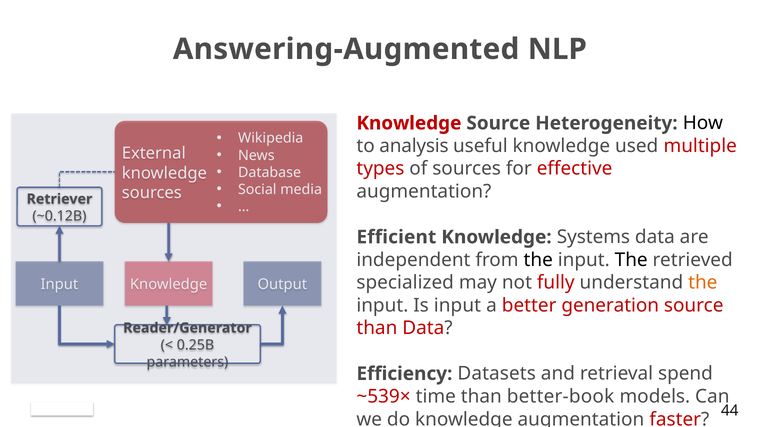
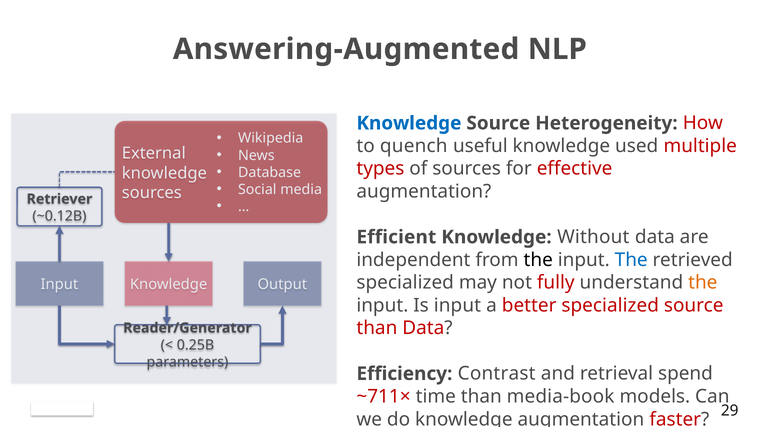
Knowledge colour: red -> blue (409, 123)
How colour: black -> red (703, 123)
analysis: analysis -> quench (414, 146)
Systems: Systems -> Without (593, 237)
The colour: black -> blue (631, 260)
better generation: generation -> specialized (610, 305)
Datasets: Datasets -> Contrast (497, 374)
~539×: ~539× -> ~711× (384, 396)
better-book: better-book -> media-book (561, 396)
44: 44 -> 29 (730, 411)
